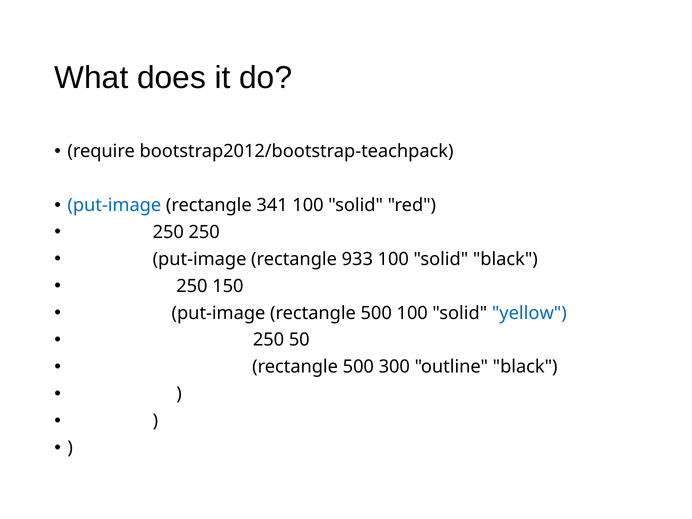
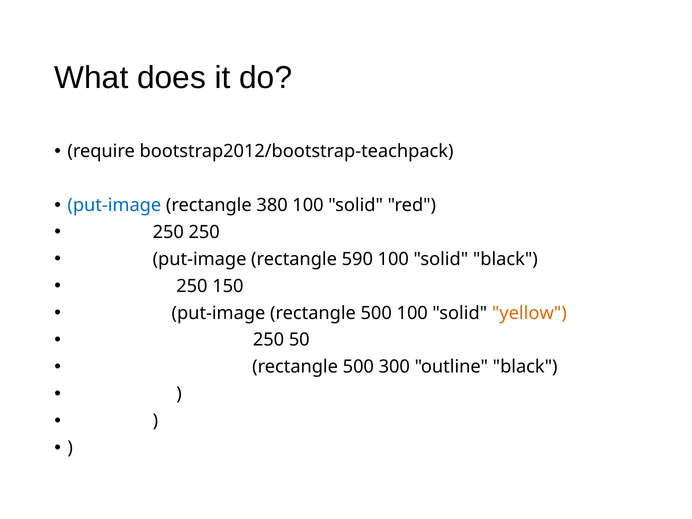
341: 341 -> 380 (272, 205)
933: 933 -> 590 (357, 259)
yellow colour: blue -> orange (529, 313)
